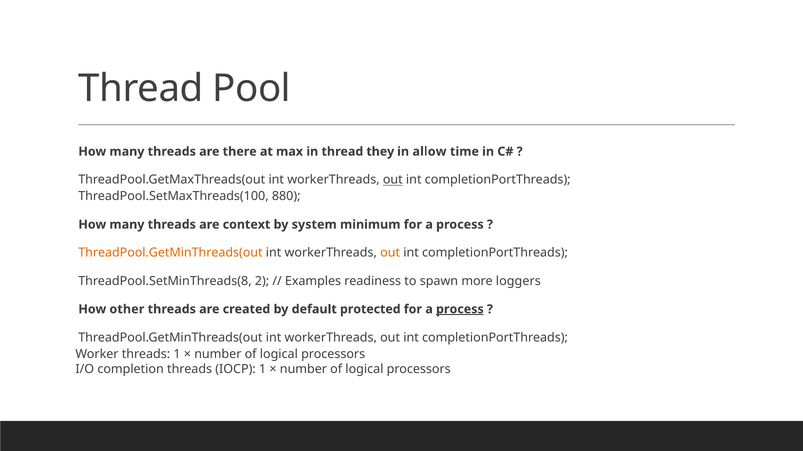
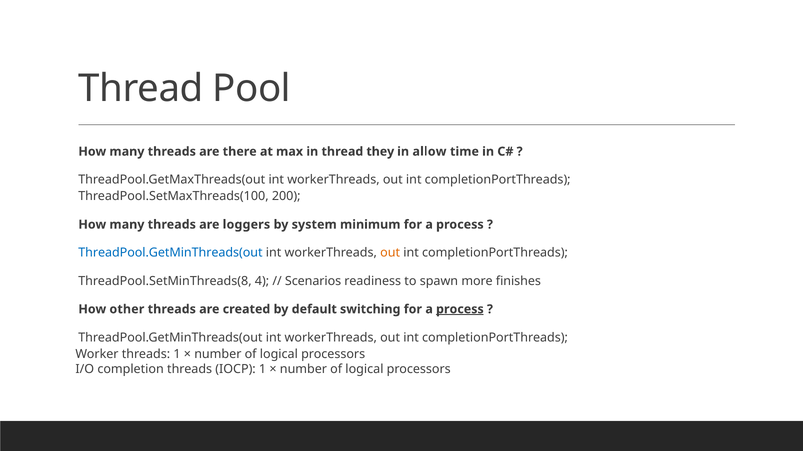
out underline: present -> none (393, 180)
880: 880 -> 200 (286, 197)
context: context -> loggers (246, 225)
ThreadPool.GetMinThreads(out colour: orange -> blue (170, 253)
2: 2 -> 4 (262, 281)
Examples: Examples -> Scenarios (313, 281)
loggers: loggers -> finishes (518, 281)
protected: protected -> switching (370, 310)
